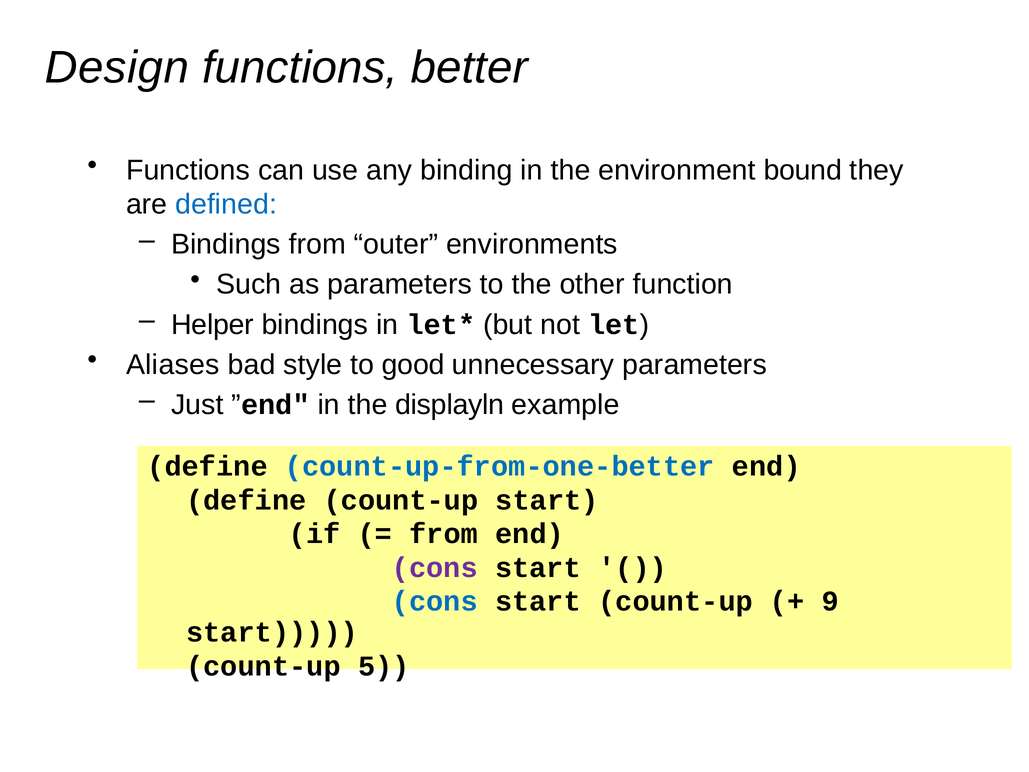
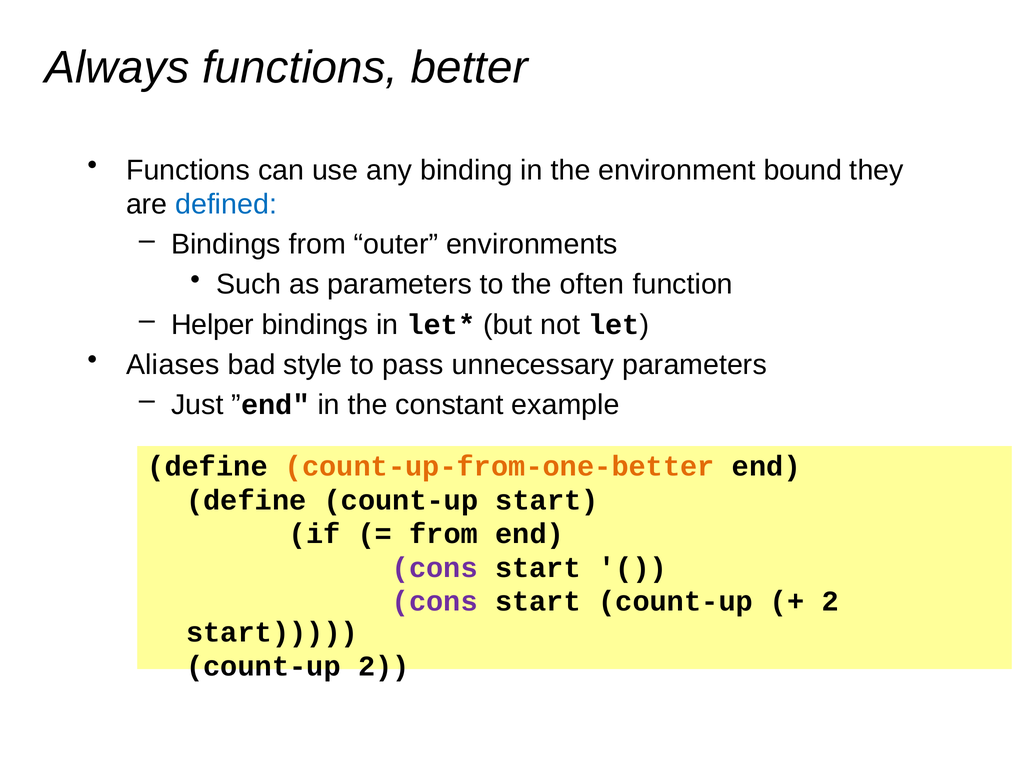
Design: Design -> Always (117, 68)
other: other -> often (592, 284)
good: good -> pass (413, 364)
displayln: displayln -> constant (450, 405)
count-up-from-one-better colour: blue -> orange (500, 466)
cons colour: blue -> purple (435, 601)
9: 9 -> 2 (830, 601)
count-up 5: 5 -> 2 (384, 666)
